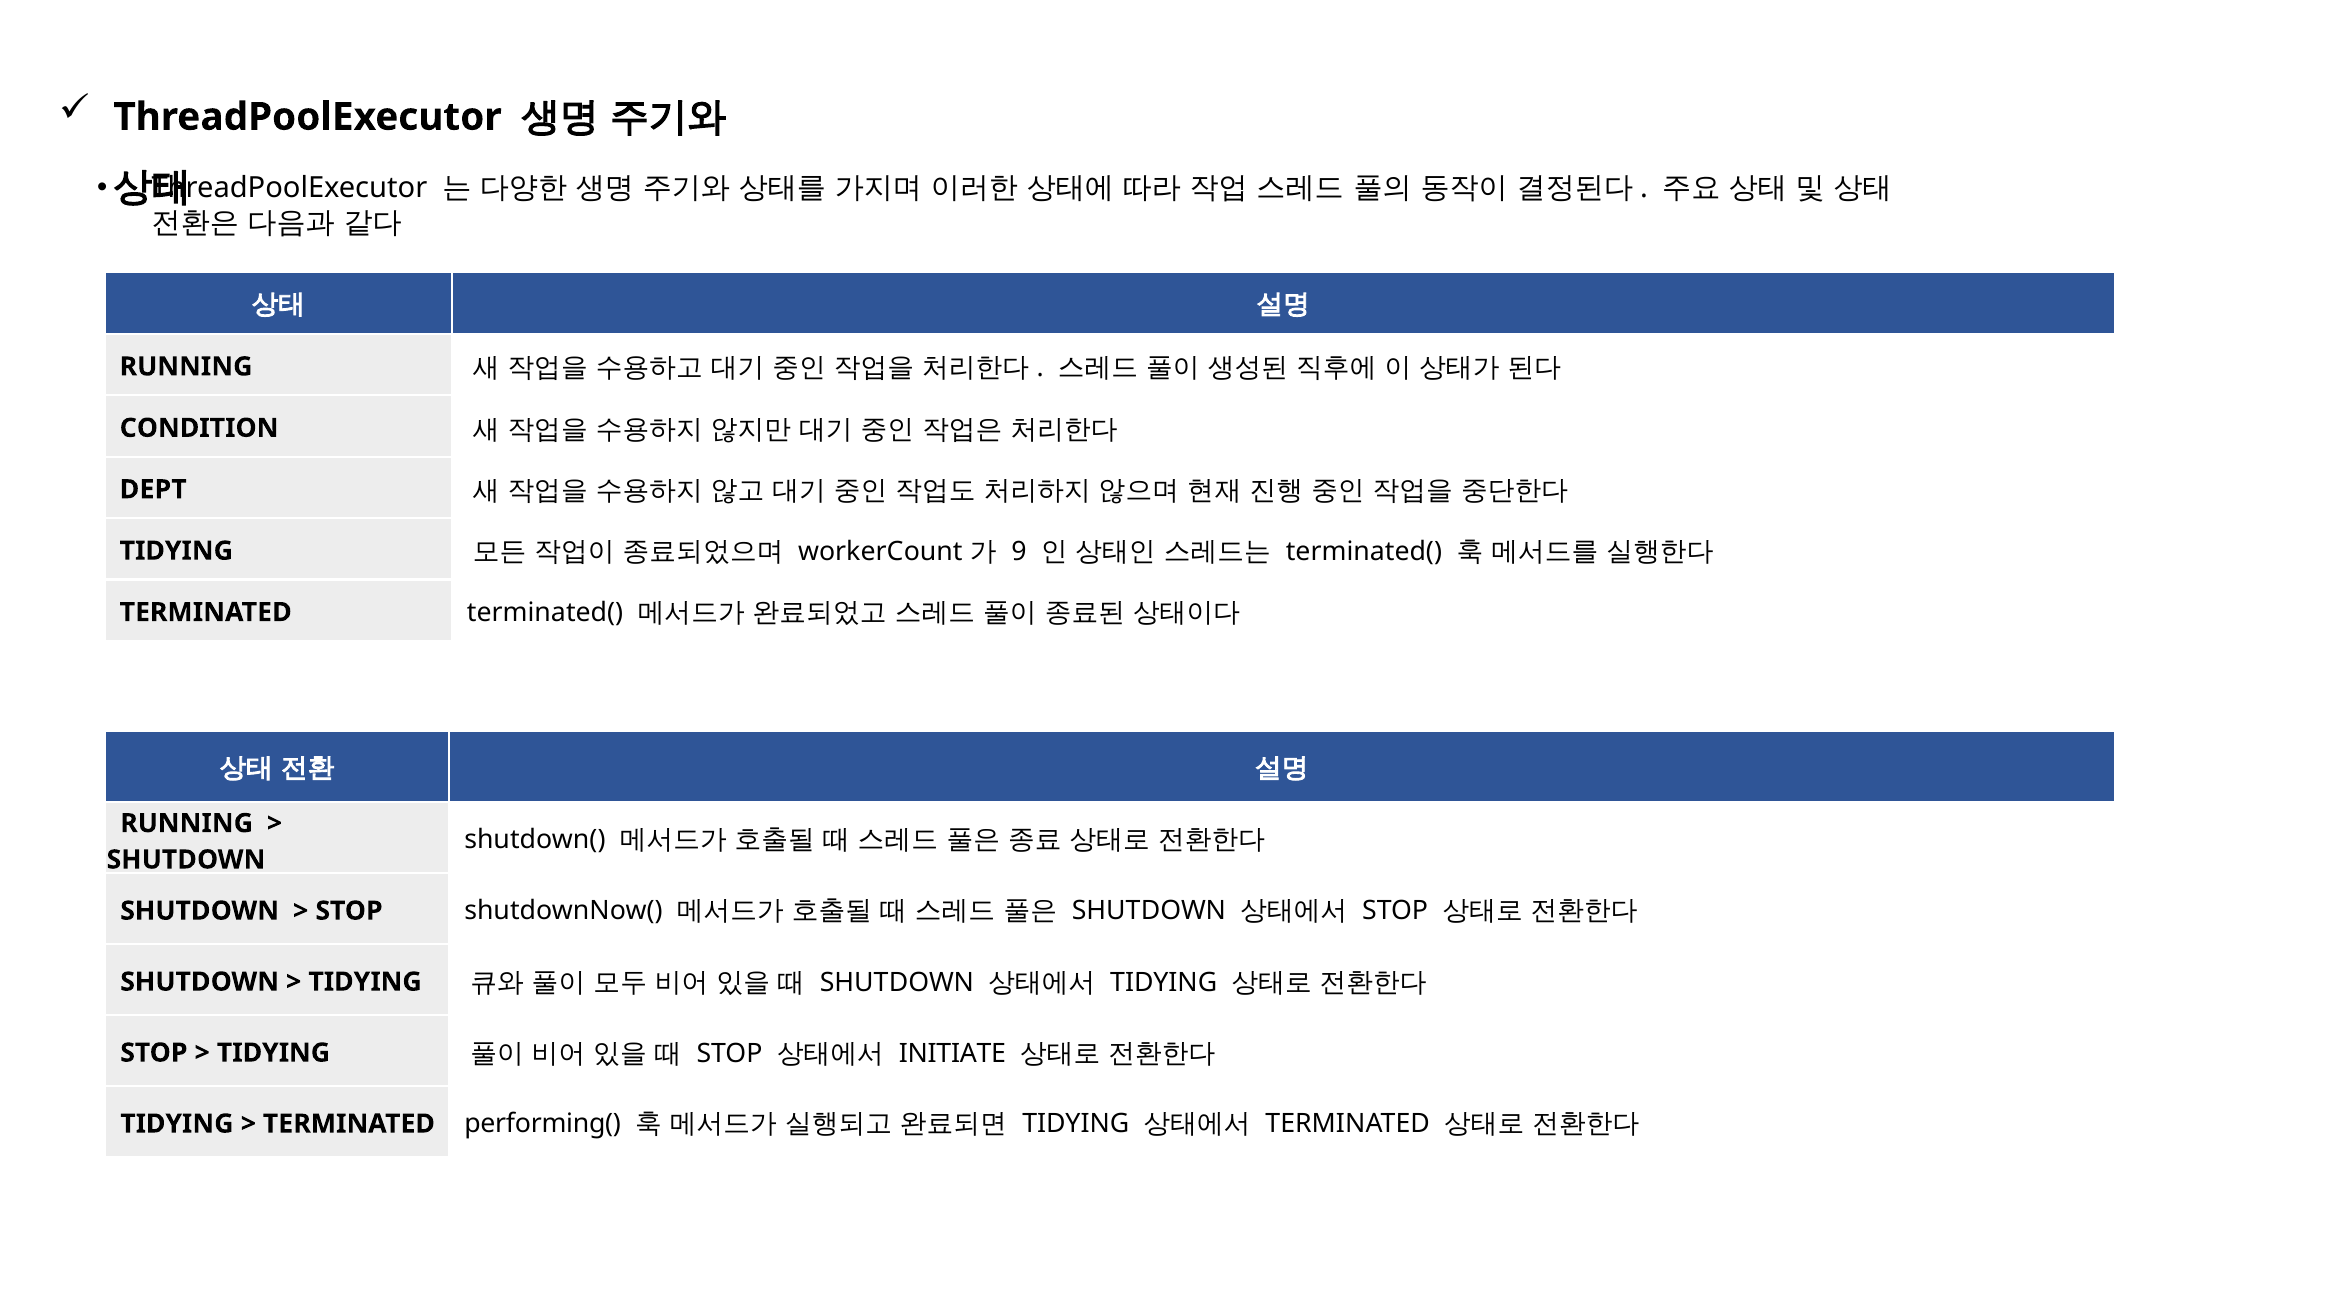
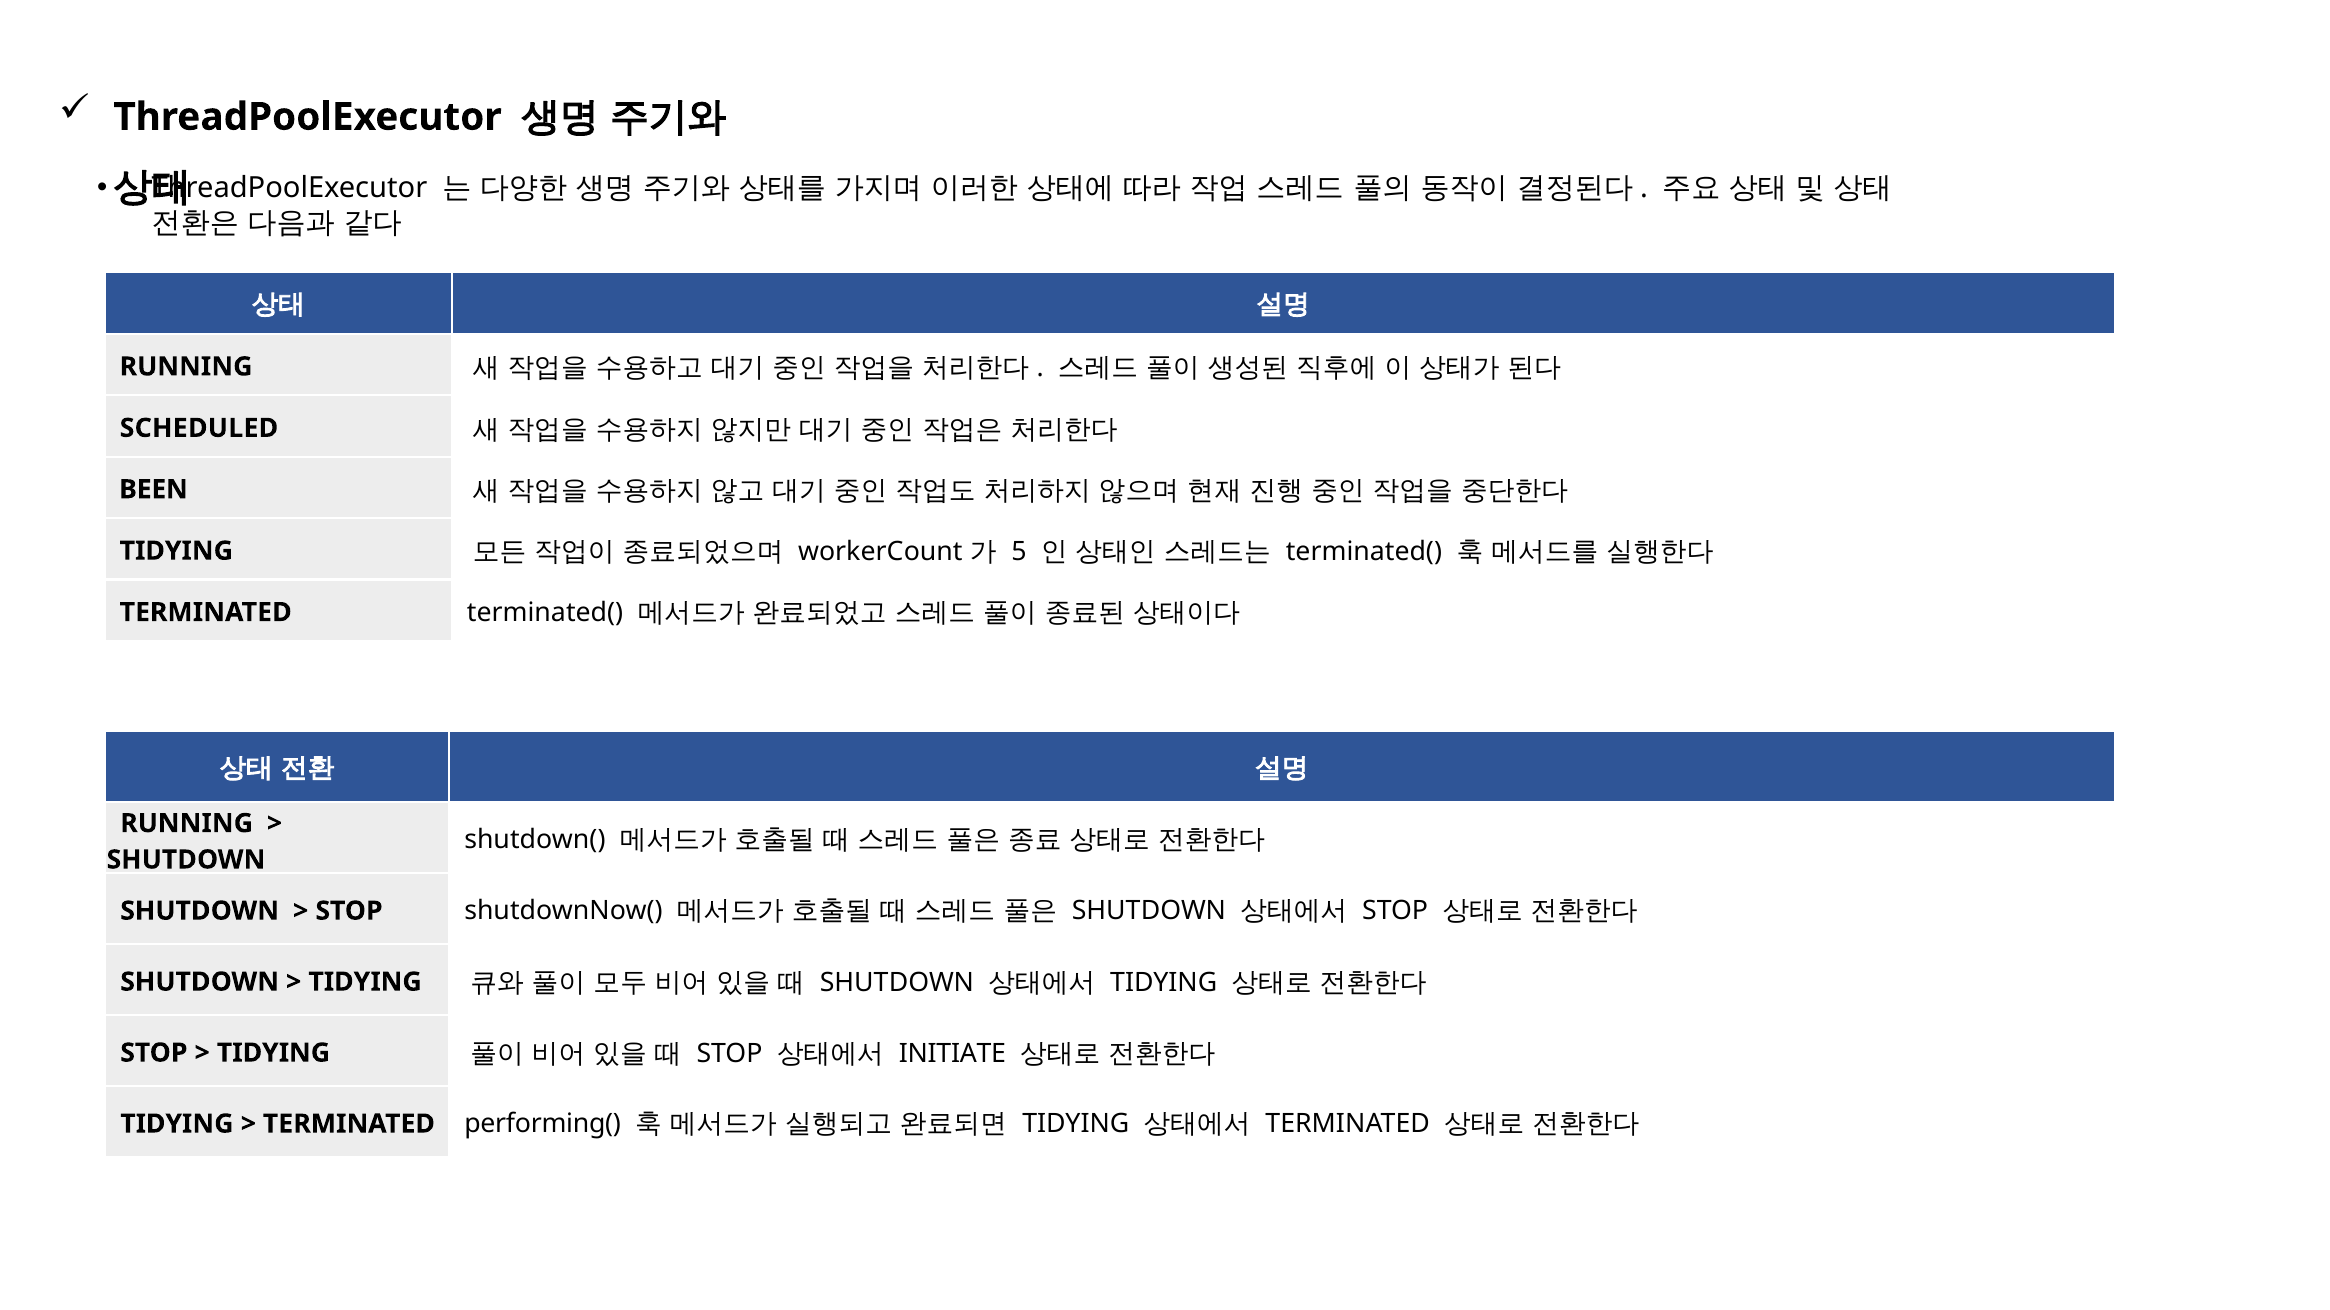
CONDITION: CONDITION -> SCHEDULED (199, 428)
DEPT: DEPT -> BEEN (153, 490)
9: 9 -> 5 (1019, 552)
